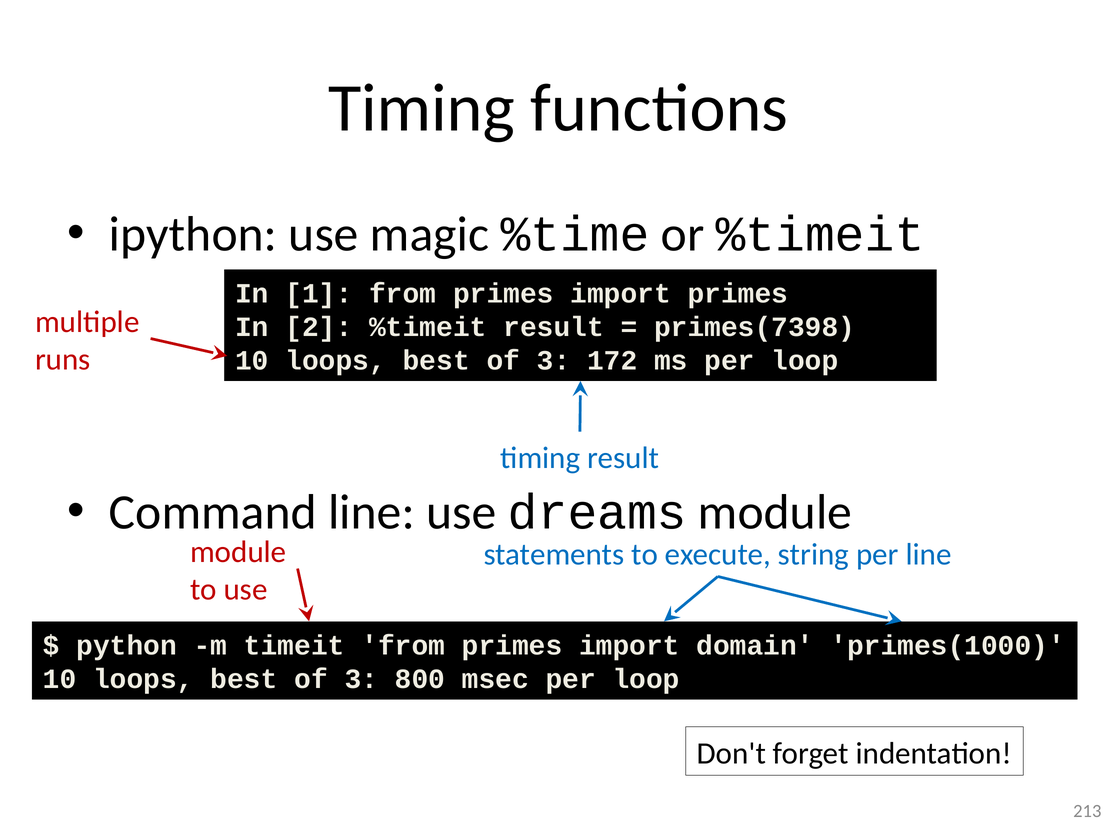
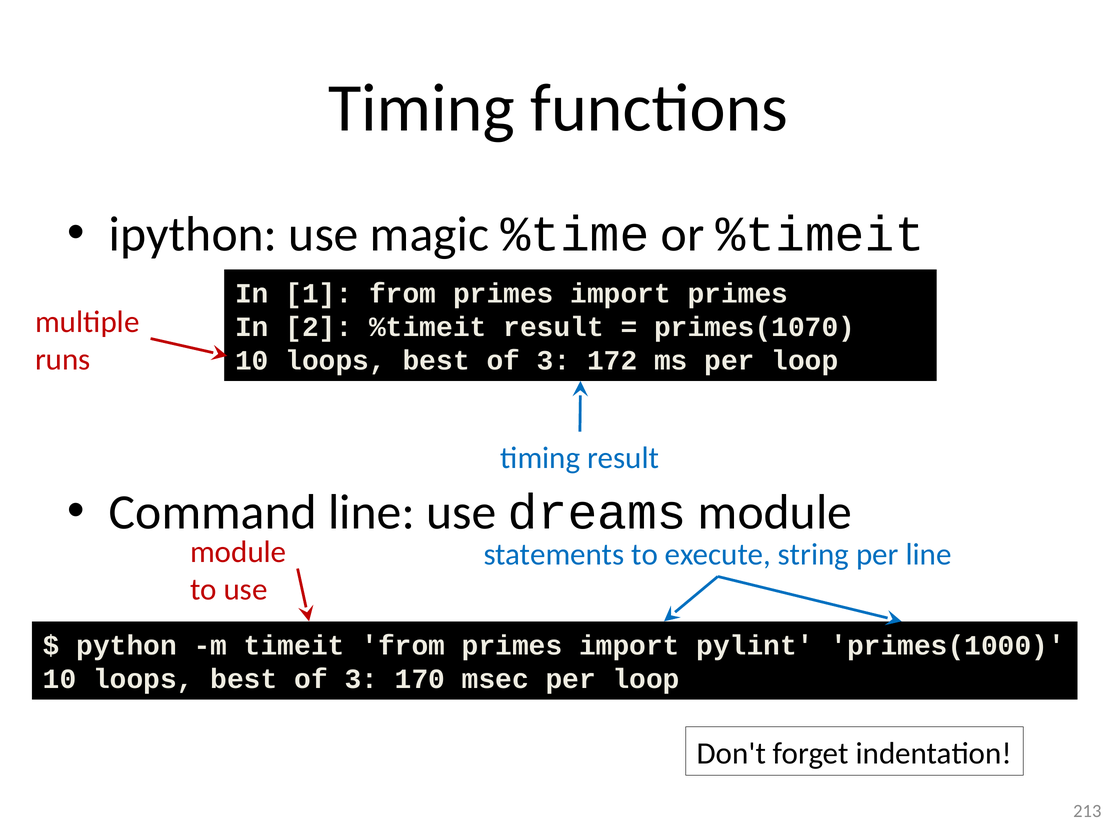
primes(7398: primes(7398 -> primes(1070 (755, 327)
domain: domain -> pylint (755, 646)
800: 800 -> 170 (420, 679)
